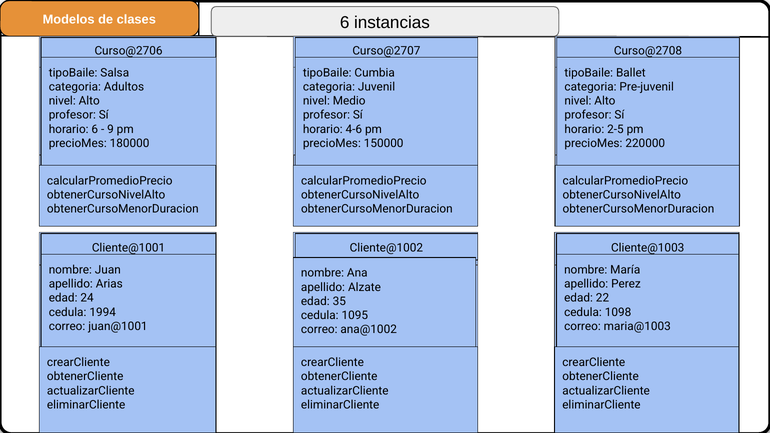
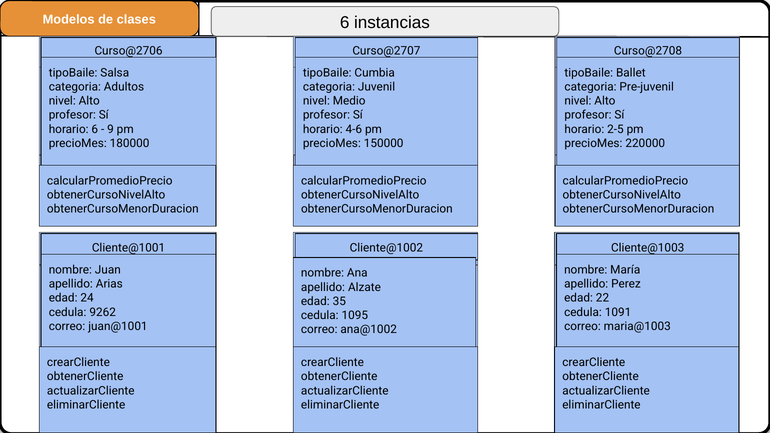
1994: 1994 -> 9262 (103, 312)
1098: 1098 -> 1091 (618, 312)
